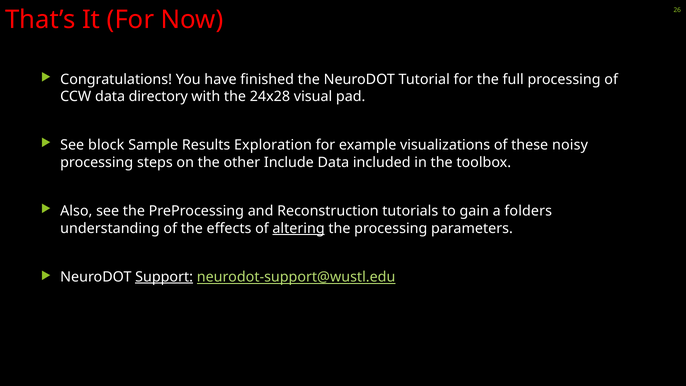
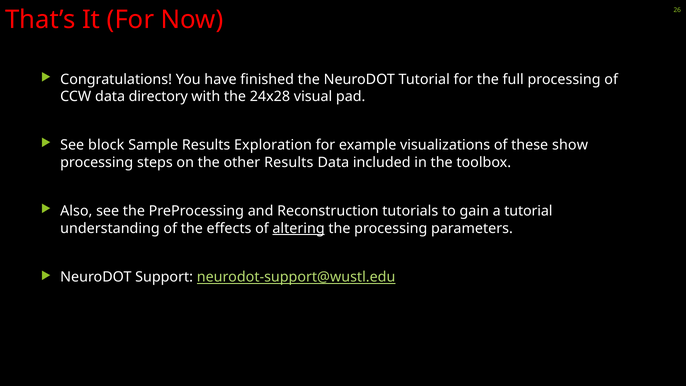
noisy: noisy -> show (570, 145)
other Include: Include -> Results (289, 162)
a folders: folders -> tutorial (528, 211)
Support underline: present -> none (164, 277)
